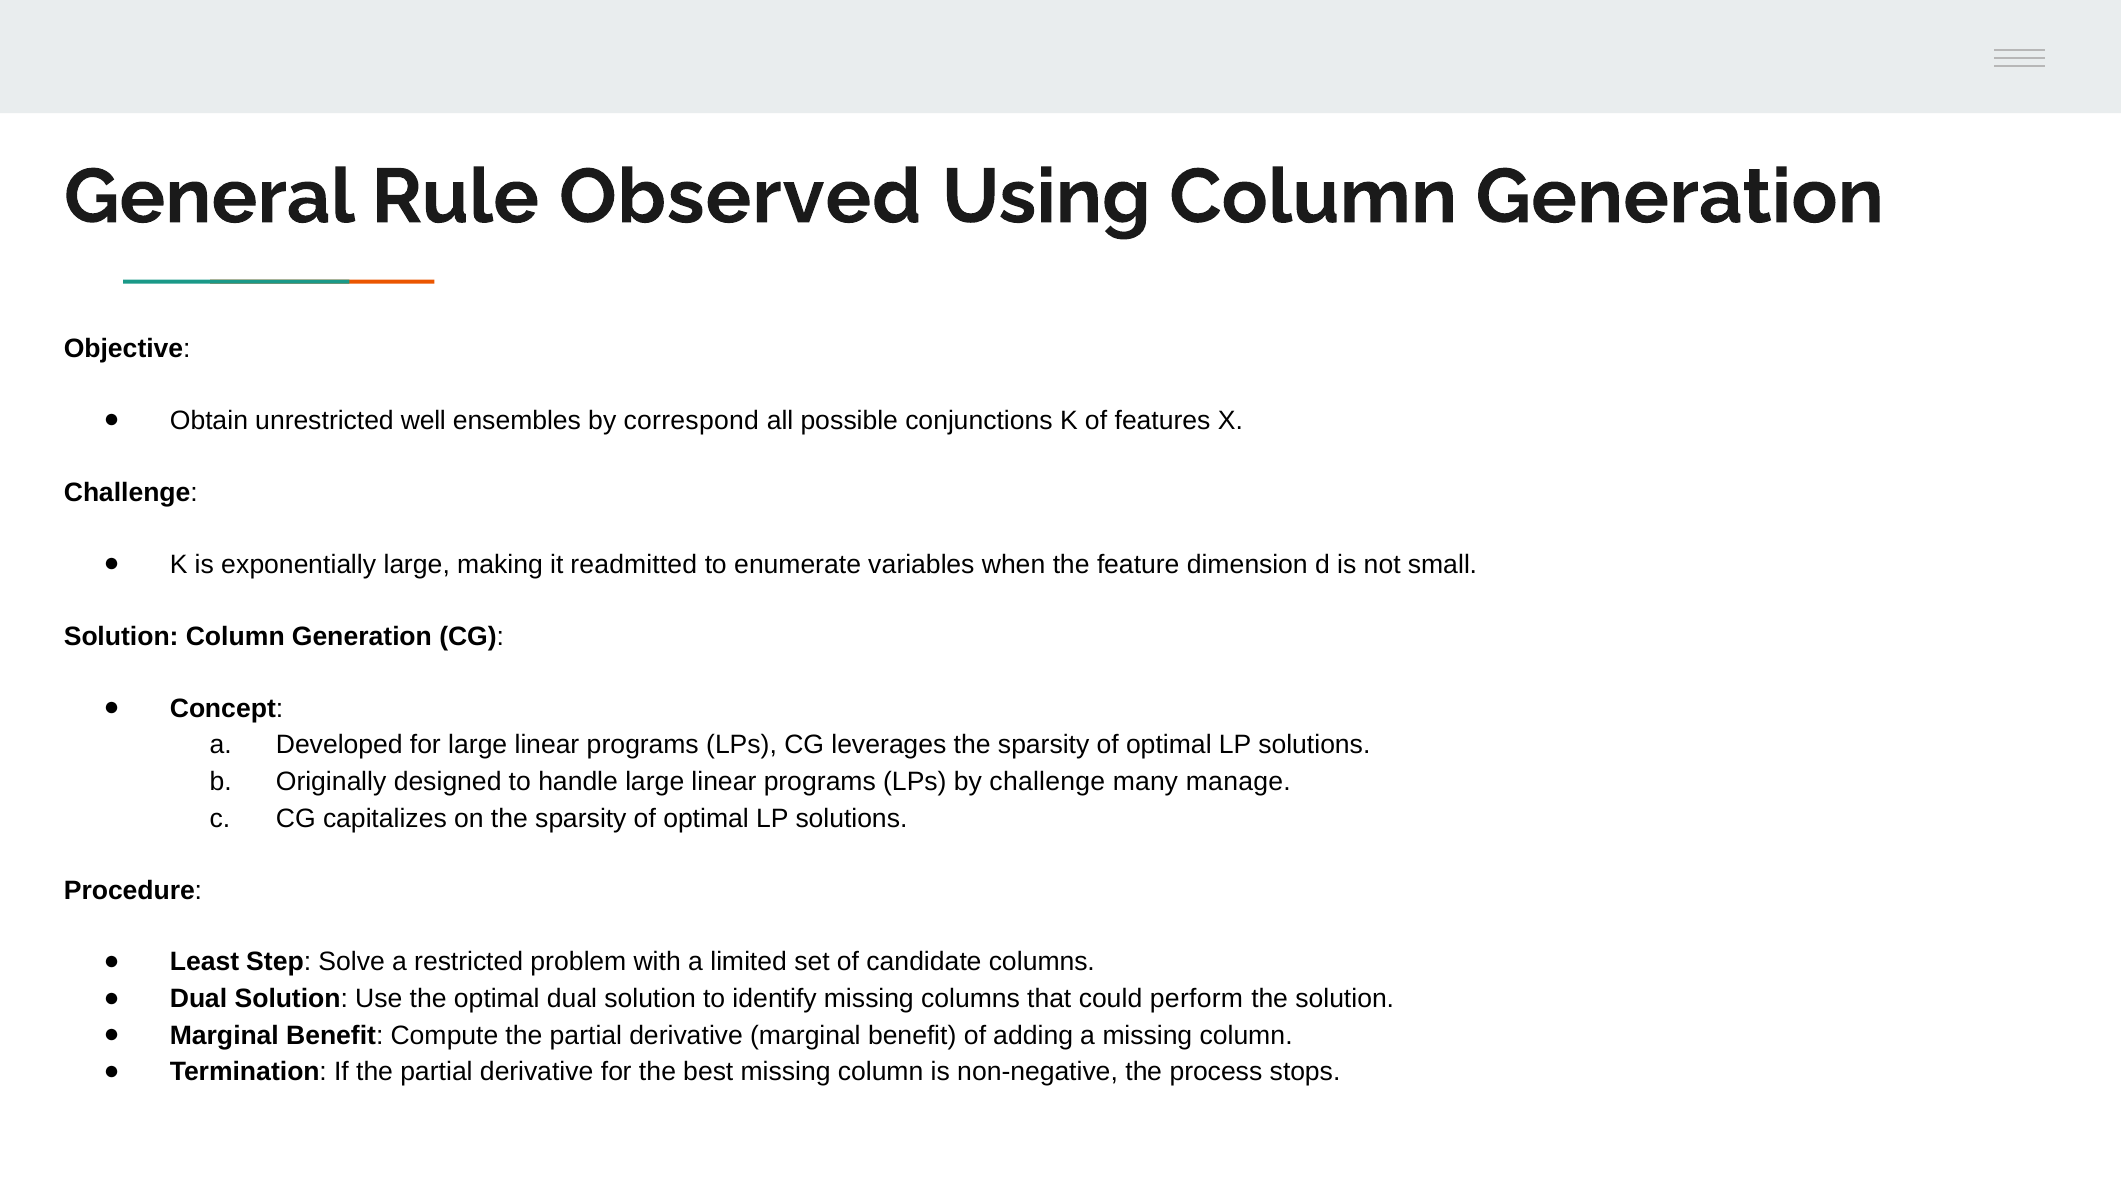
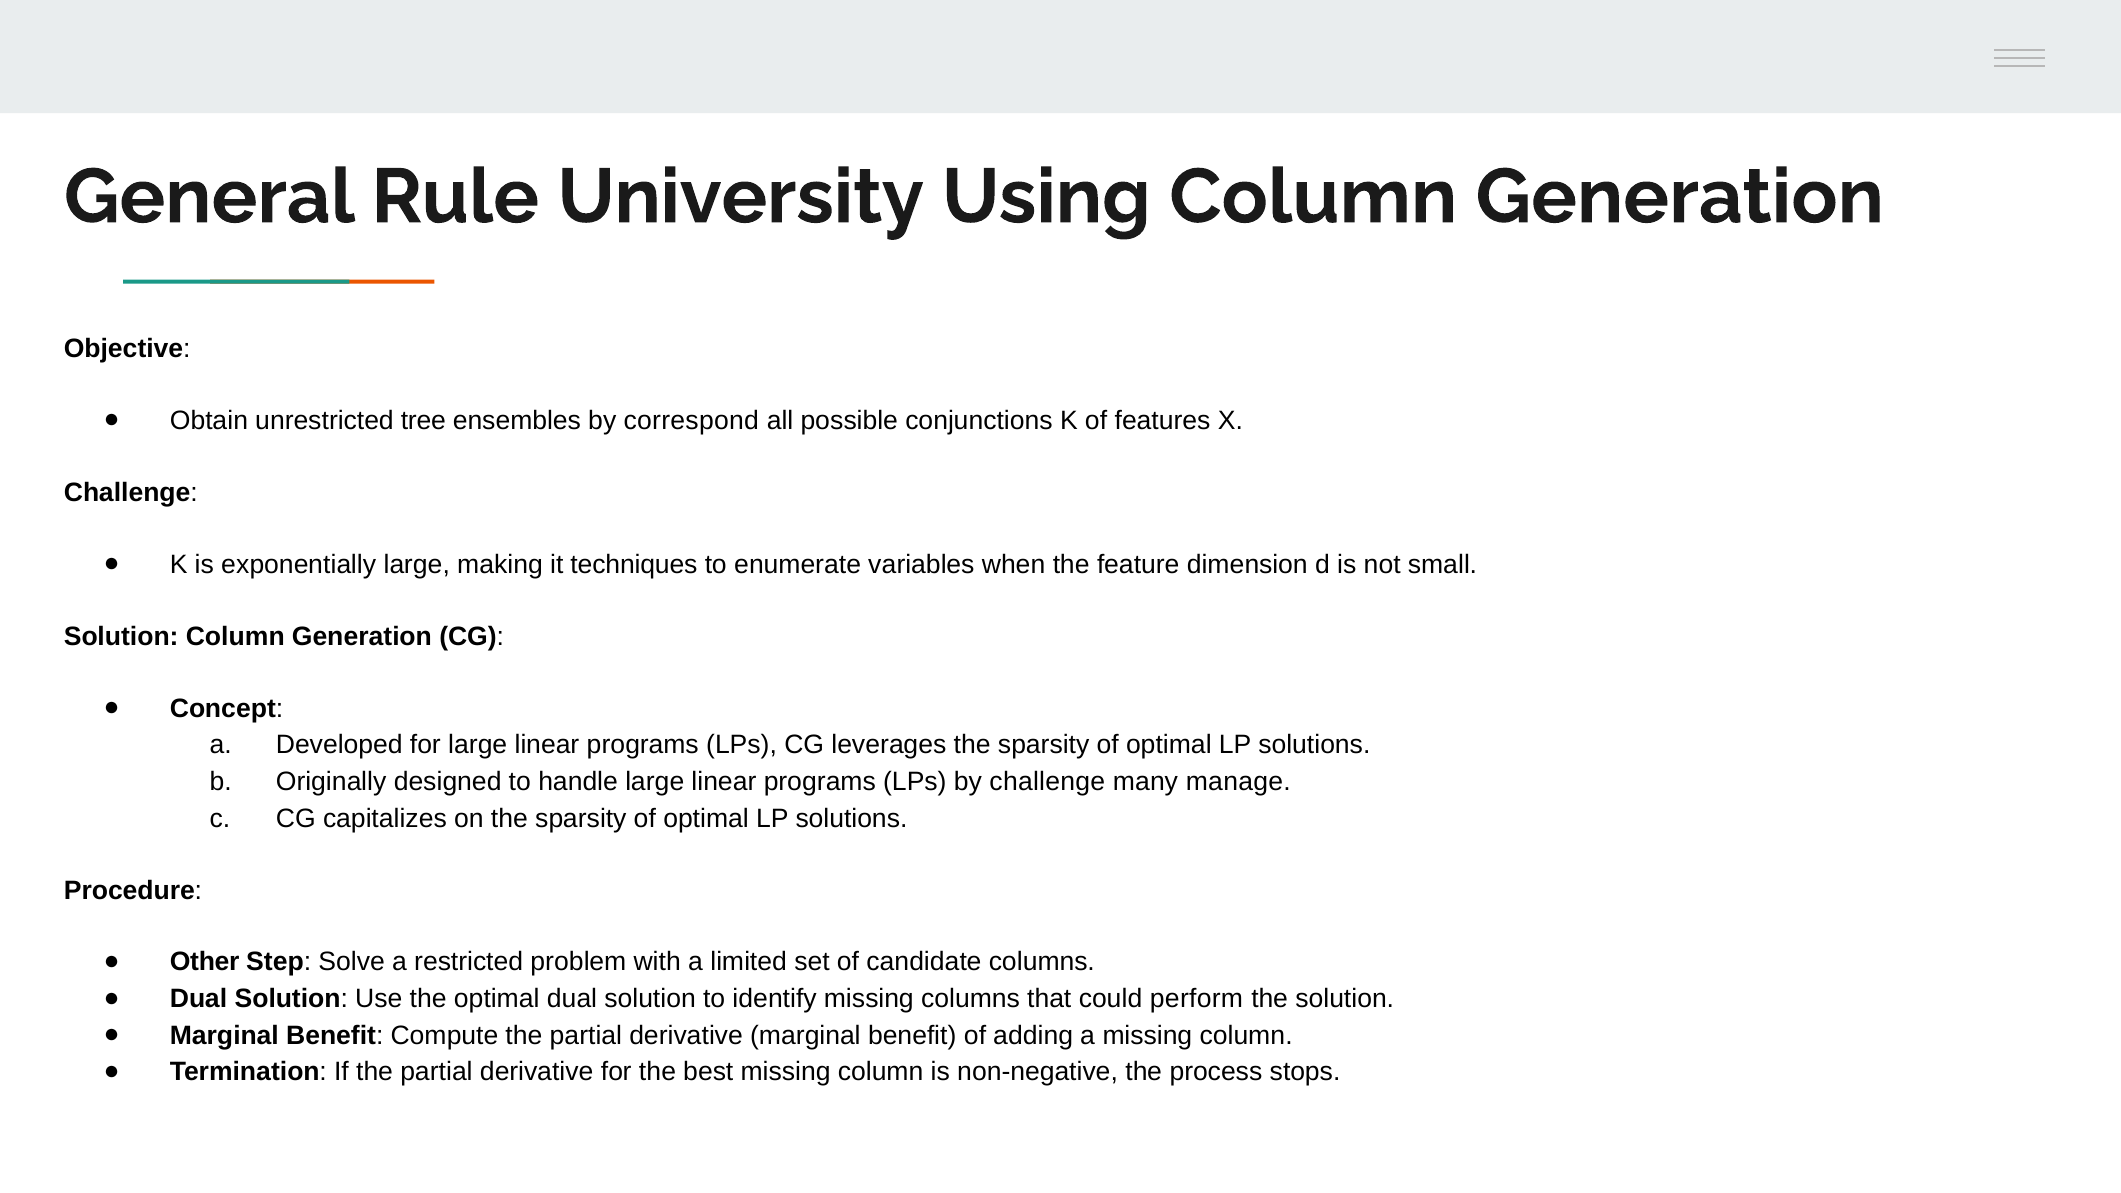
Observed: Observed -> University (741, 197)
well: well -> tree (423, 420)
readmitted: readmitted -> techniques (634, 564)
Least: Least -> Other (205, 962)
